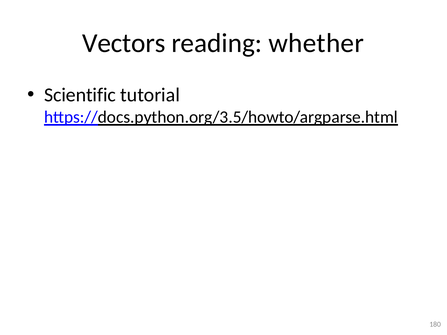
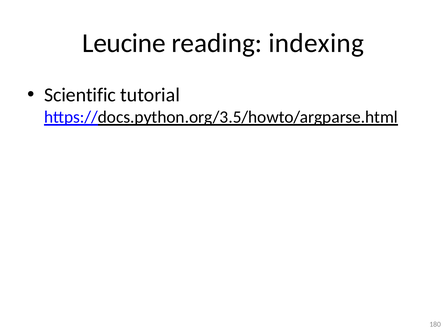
Vectors: Vectors -> Leucine (124, 43)
whether: whether -> indexing (316, 43)
